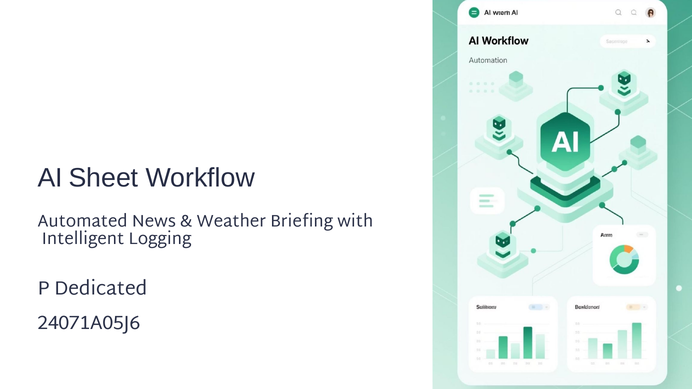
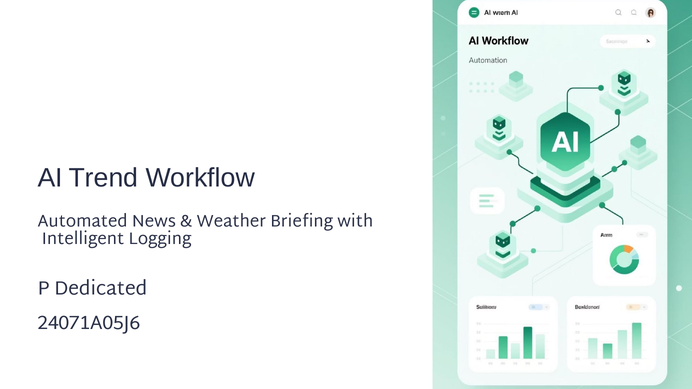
Sheet: Sheet -> Trend (103, 178)
